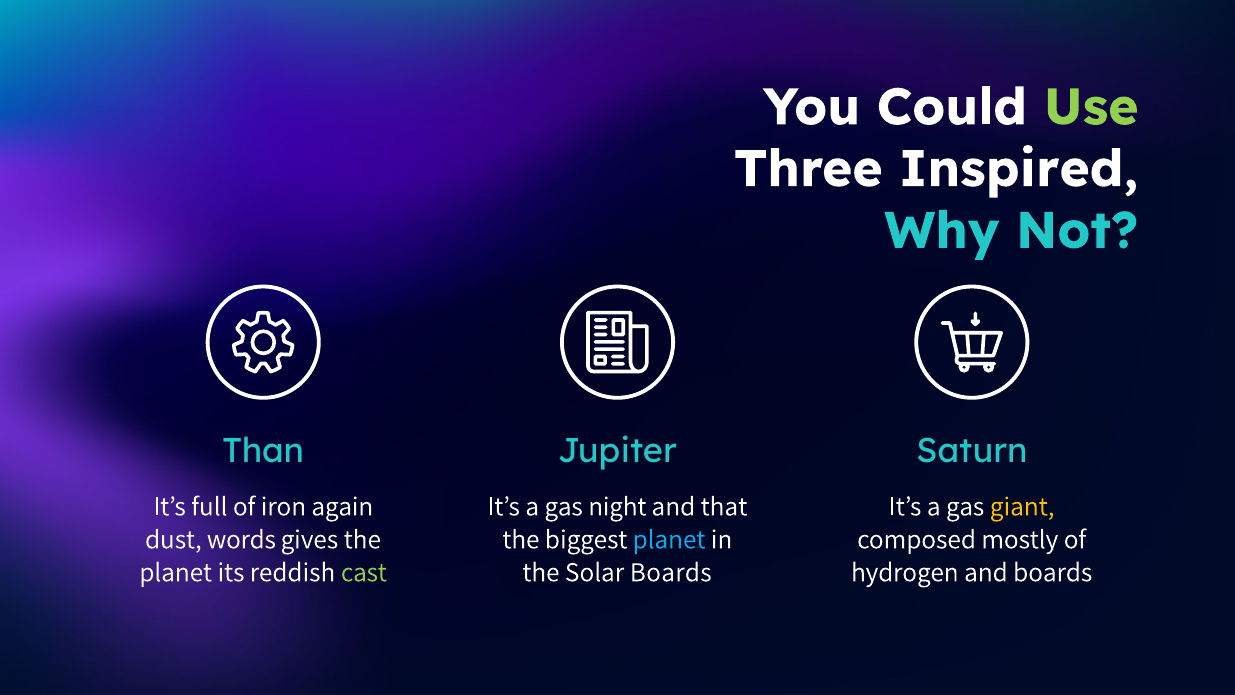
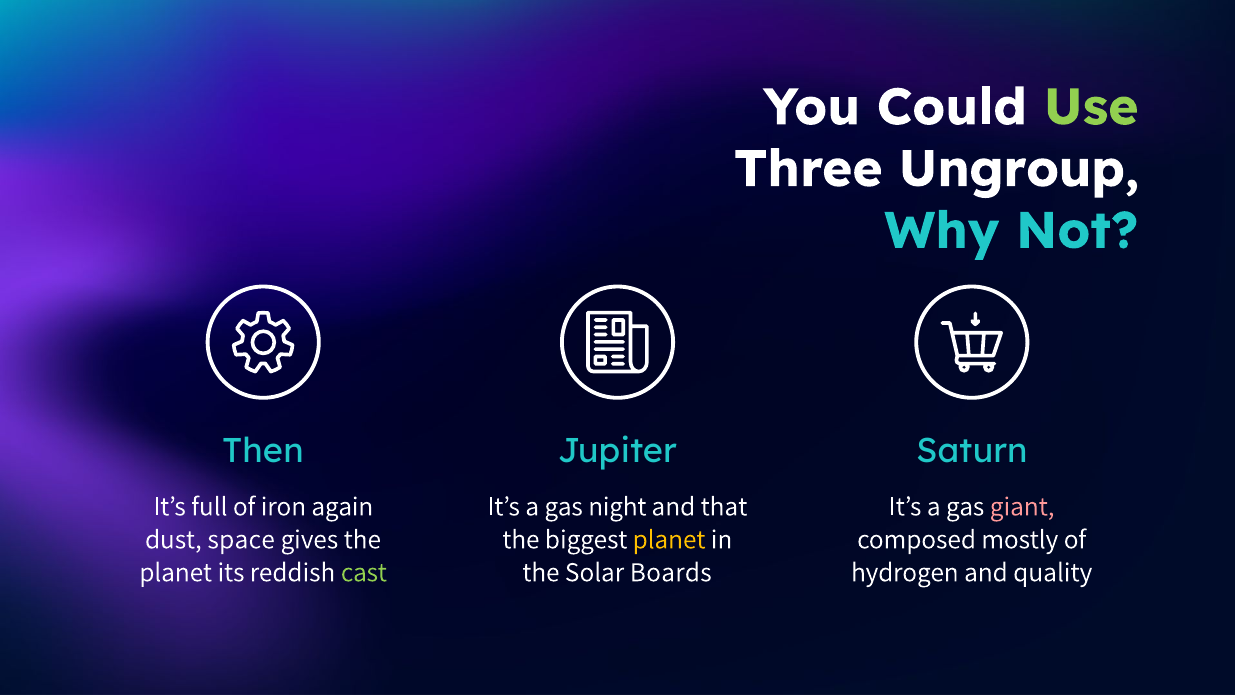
Inspired: Inspired -> Ungroup (1019, 169)
Than: Than -> Then (263, 451)
giant colour: yellow -> pink (1022, 506)
words: words -> space (241, 539)
planet colour: light blue -> yellow (669, 539)
and boards: boards -> quality (1053, 572)
